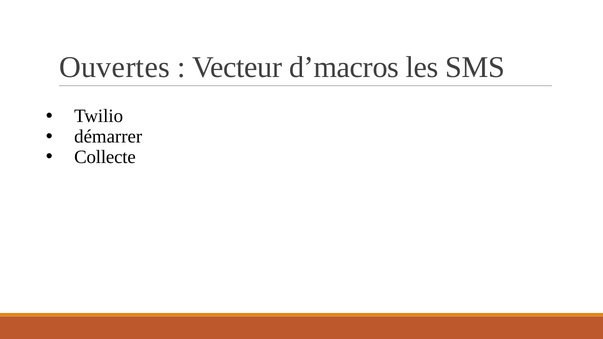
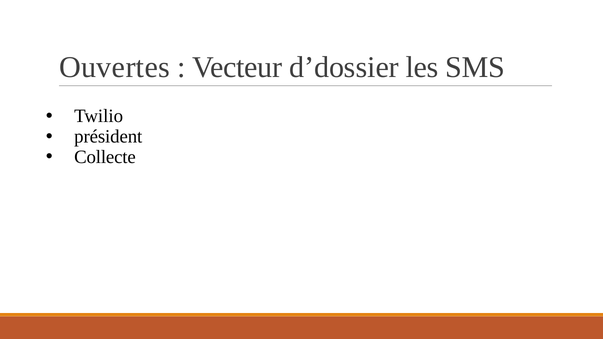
d’macros: d’macros -> d’dossier (344, 68)
démarrer: démarrer -> président (108, 137)
